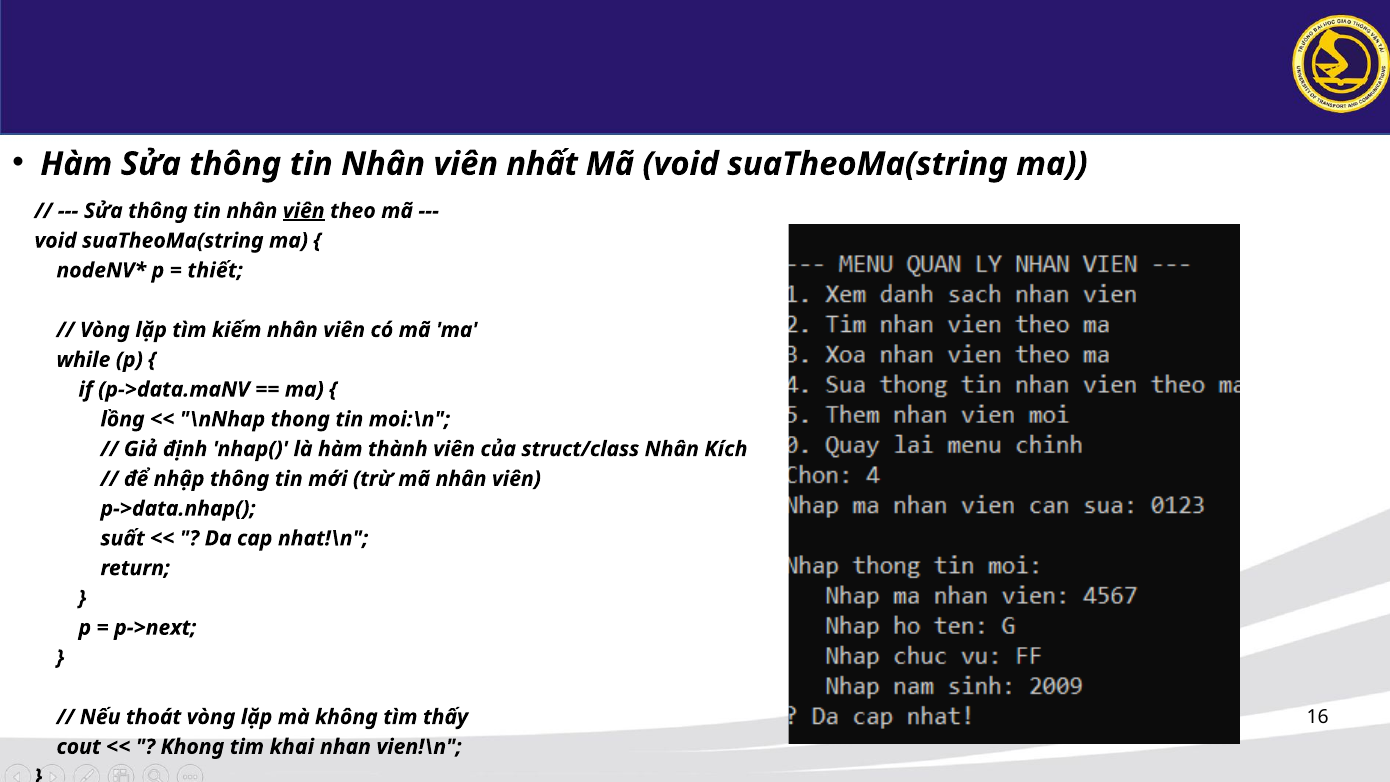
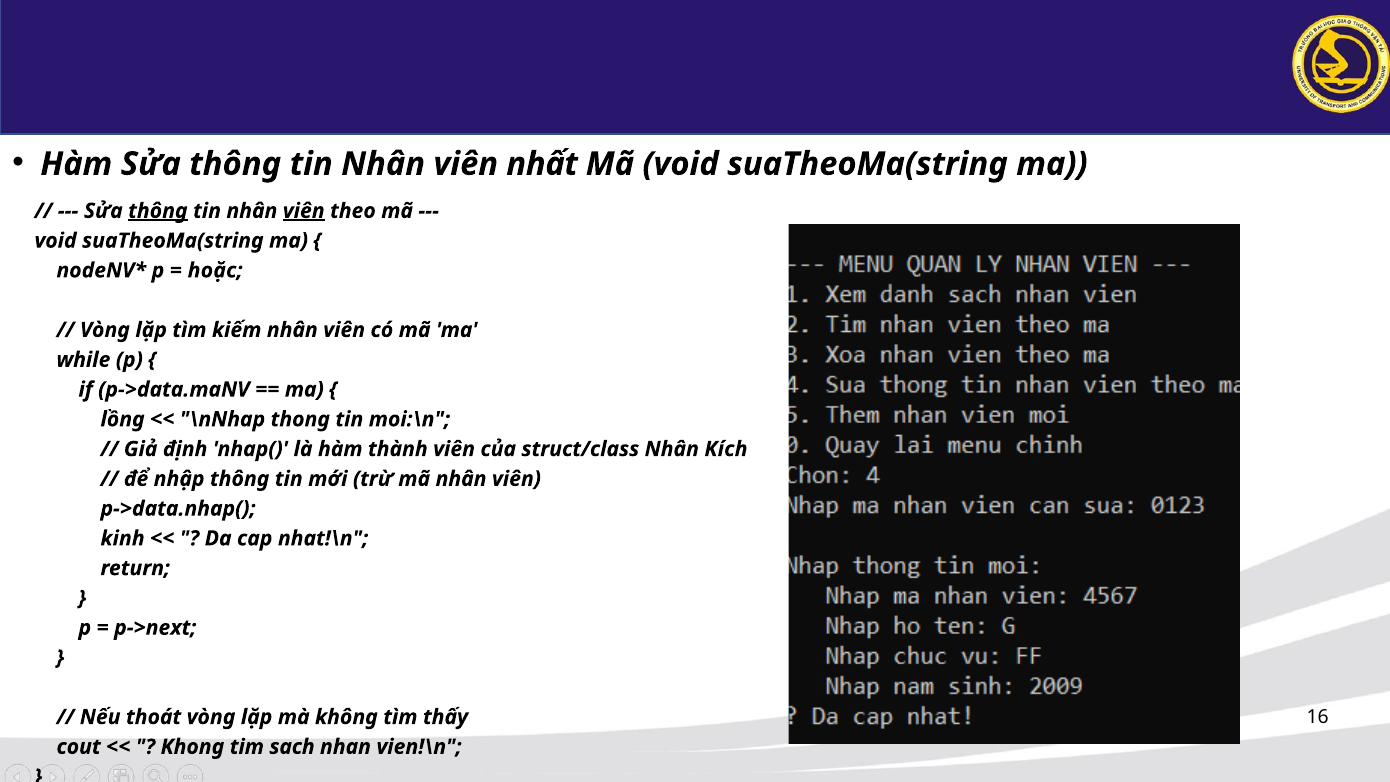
thông underline: none -> present (158, 211)
thiết: thiết -> hoặc (215, 270)
suất: suất -> kinh (123, 538)
khai: khai -> sach (292, 747)
